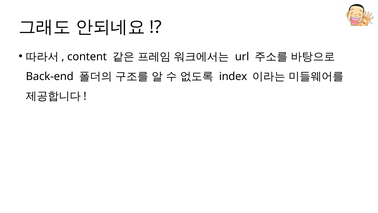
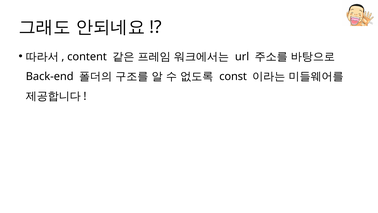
index: index -> const (233, 76)
